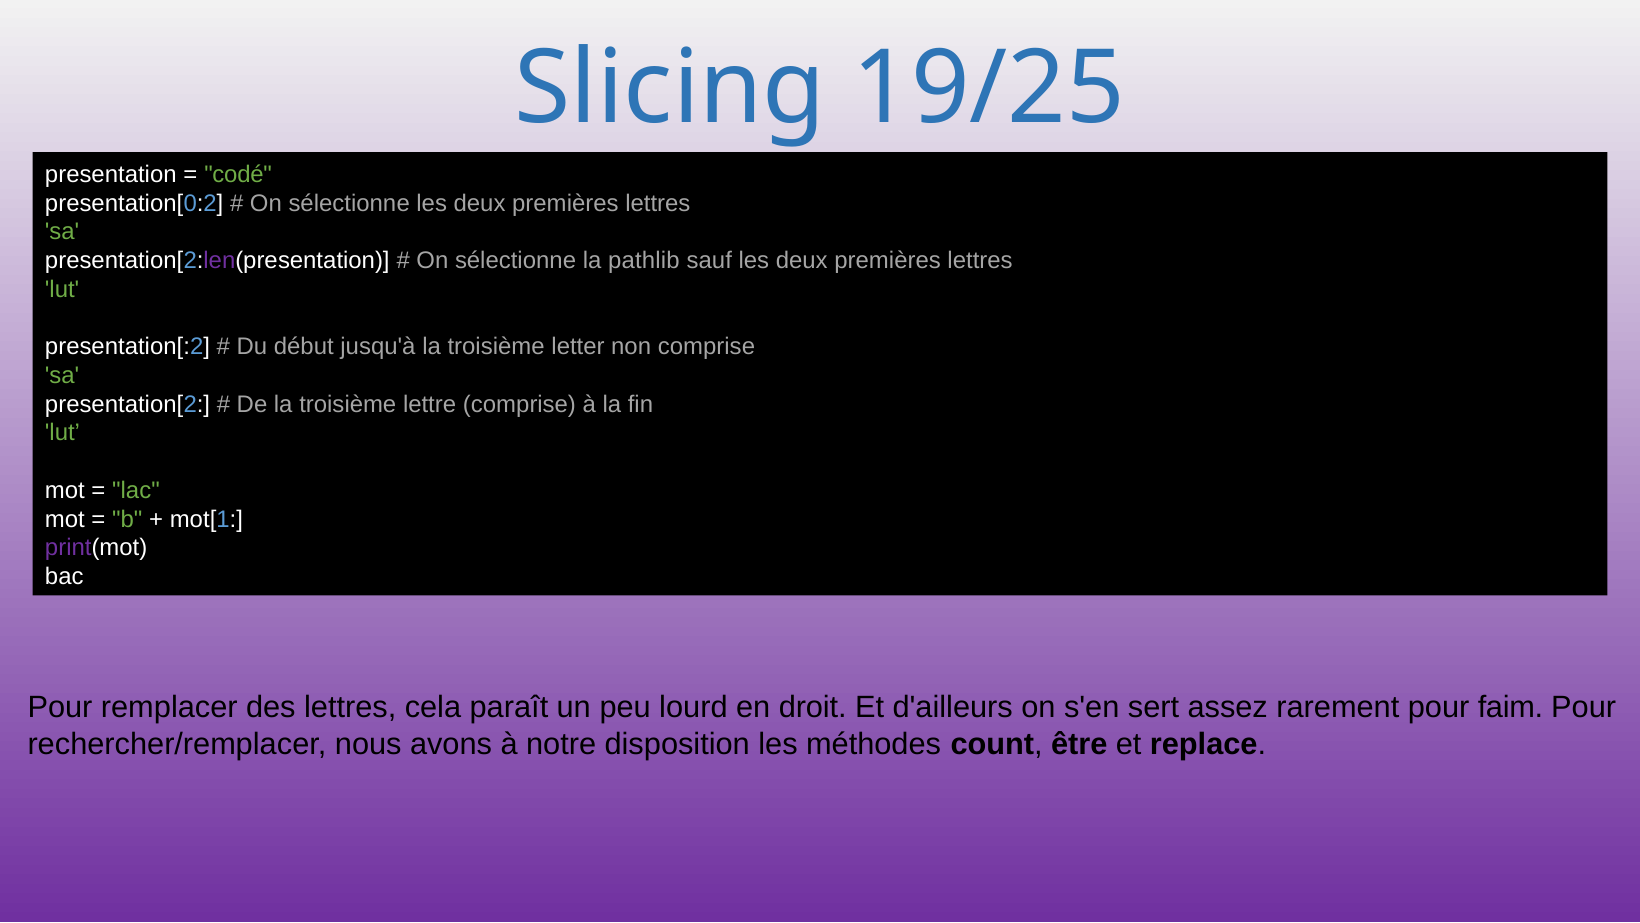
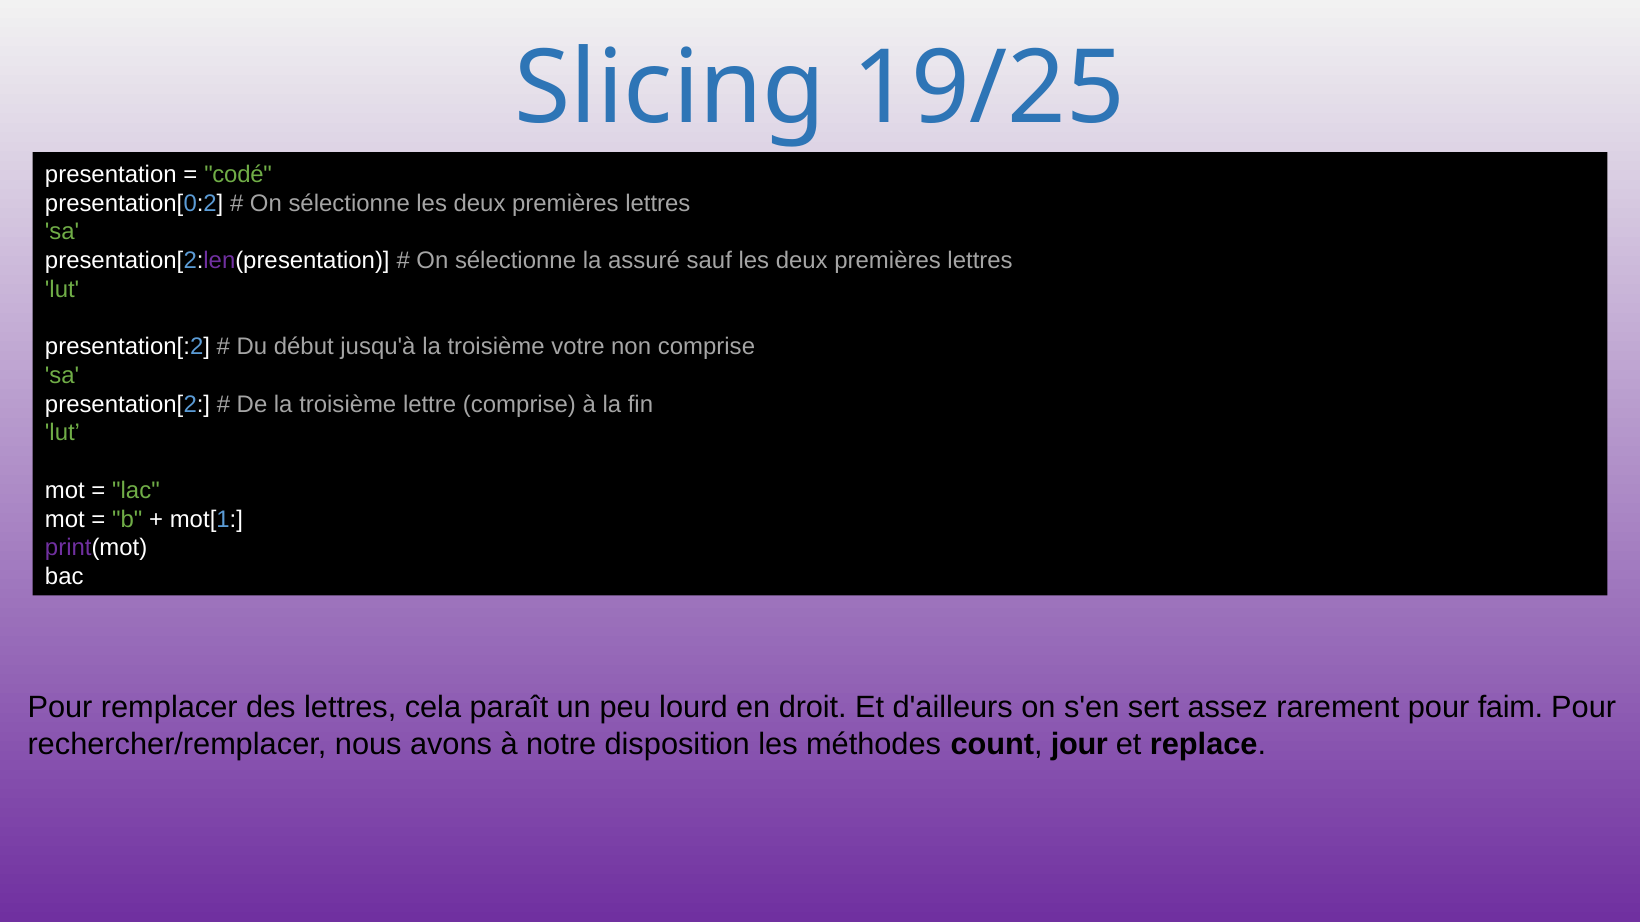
pathlib: pathlib -> assuré (644, 260)
letter: letter -> votre (578, 347)
être: être -> jour (1079, 744)
